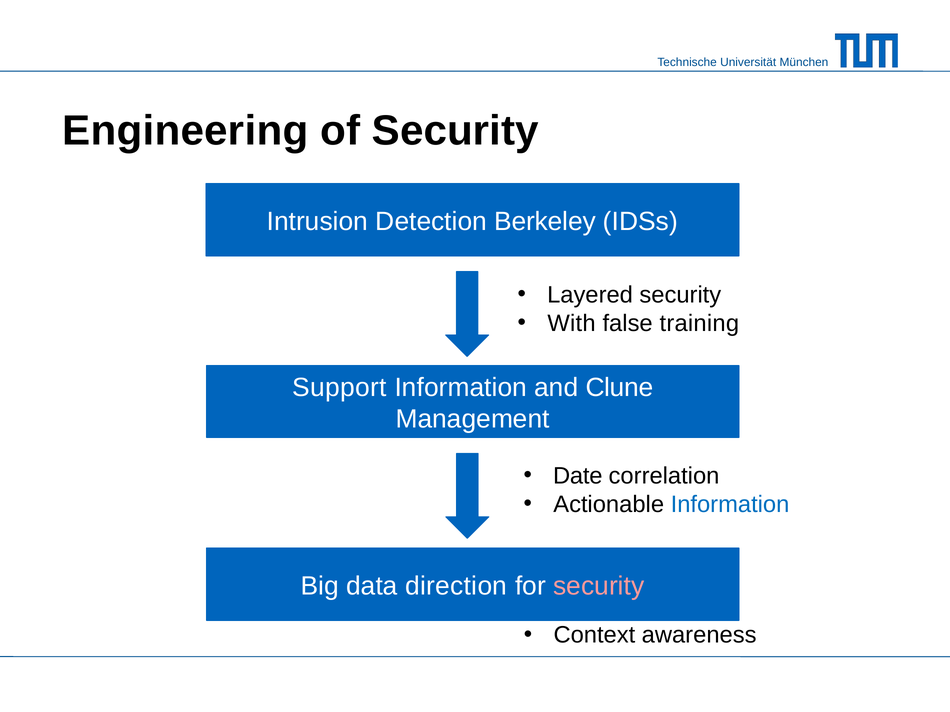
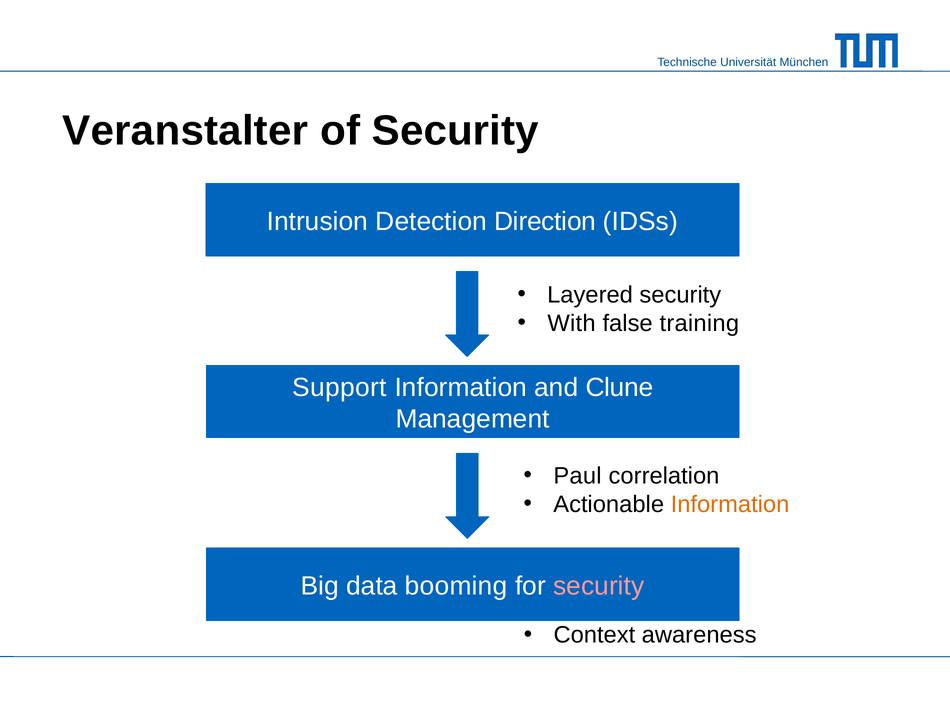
Engineering: Engineering -> Veranstalter (185, 131)
Berkeley: Berkeley -> Direction (545, 222)
Date: Date -> Paul (578, 476)
Information colour: blue -> orange (730, 505)
direction: direction -> booming (456, 586)
